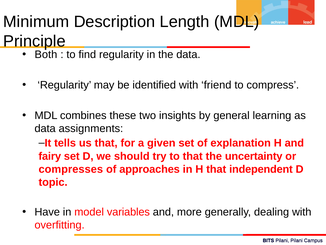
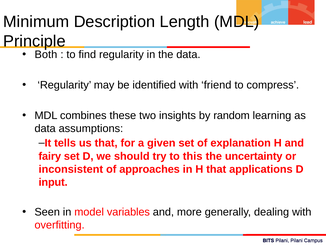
general: general -> random (232, 115)
assignments: assignments -> assumptions (91, 128)
to that: that -> this (193, 156)
compresses: compresses -> inconsistent (71, 169)
independent: independent -> applications (261, 169)
topic: topic -> input (53, 182)
Have: Have -> Seen (47, 212)
